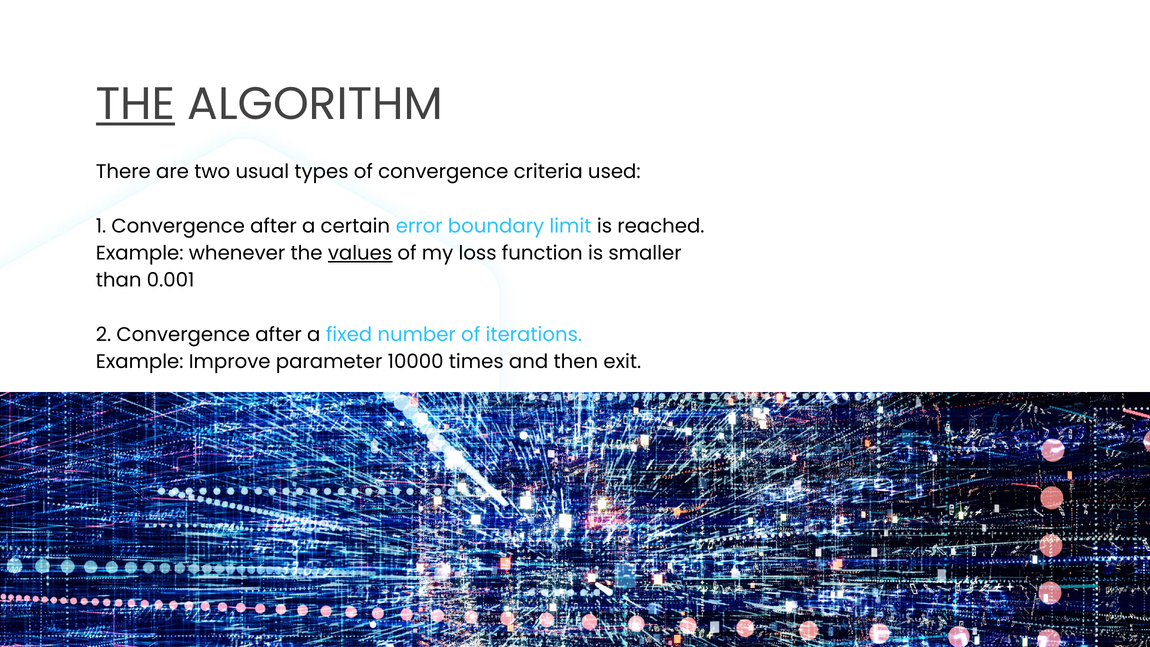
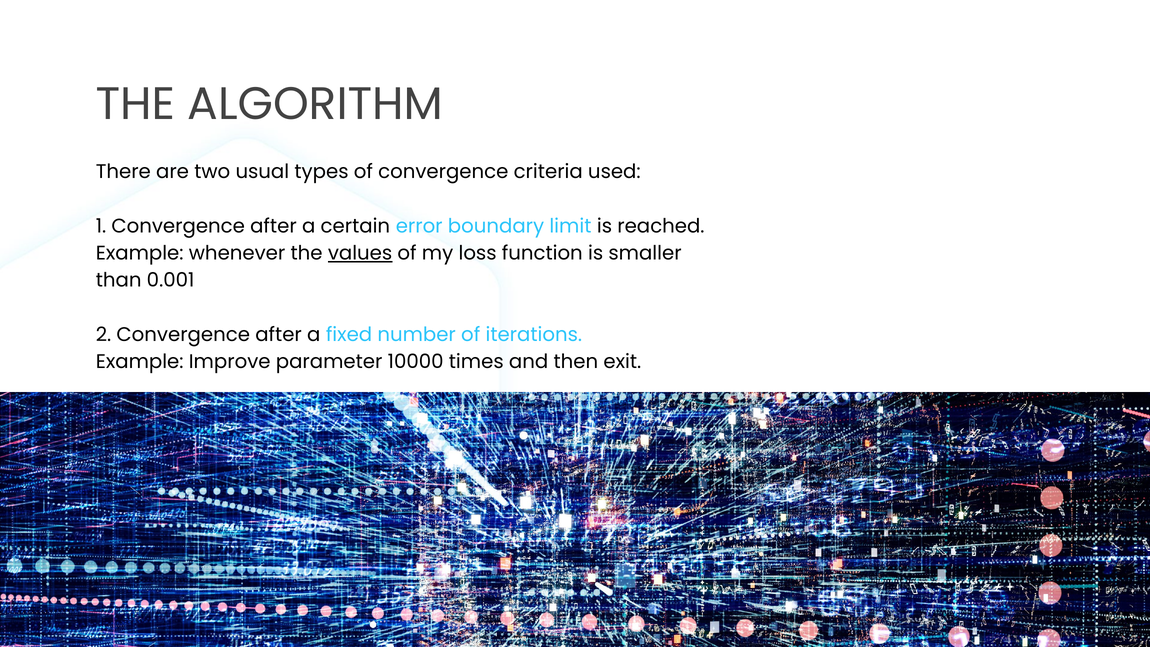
THE underline: present -> none (136, 104)
